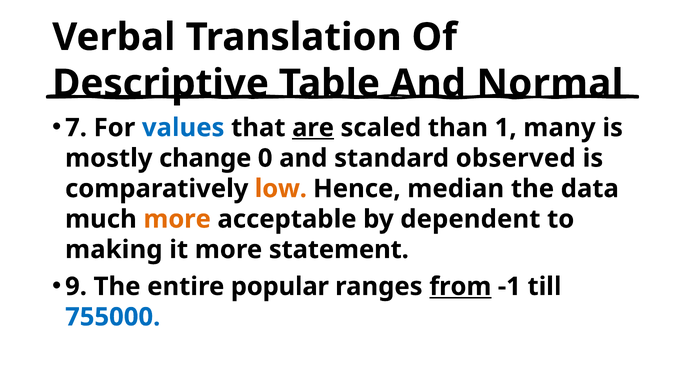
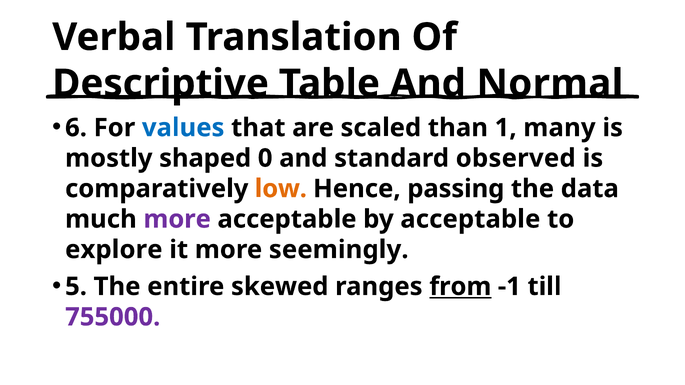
7: 7 -> 6 (76, 128)
are underline: present -> none (313, 128)
change: change -> shaped (205, 158)
median: median -> passing (456, 189)
more colour: orange -> purple (177, 219)
by dependent: dependent -> acceptable (470, 219)
making: making -> explore (114, 250)
statement: statement -> seemingly (339, 250)
9: 9 -> 5 (76, 287)
popular: popular -> skewed (280, 287)
755000 colour: blue -> purple (113, 317)
